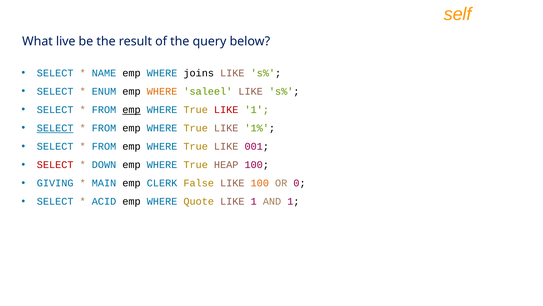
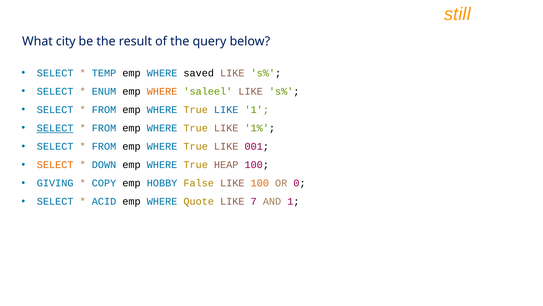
self: self -> still (457, 14)
live: live -> city (66, 41)
NAME: NAME -> TEMP (104, 73)
joins: joins -> saved (199, 73)
emp underline: present -> none (132, 110)
LIKE colour: red -> blue (226, 110)
SELECT colour: red -> orange (55, 165)
MAIN: MAIN -> COPY (104, 183)
CLERK: CLERK -> HOBBY (162, 183)
1: 1 -> 7 (254, 201)
